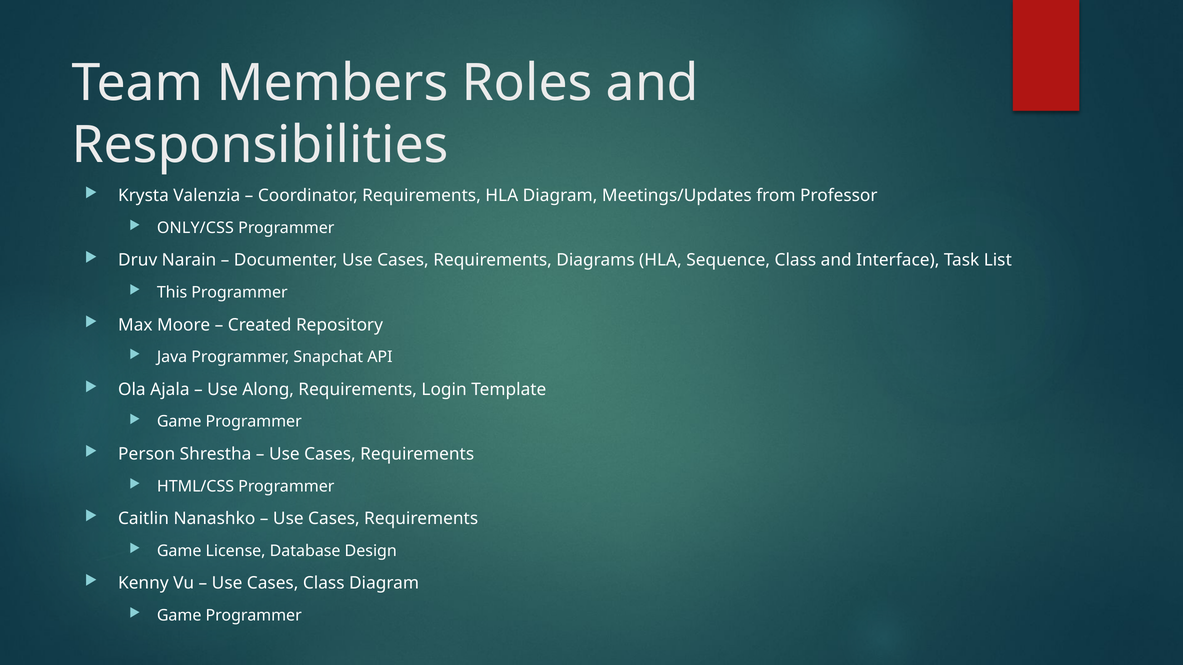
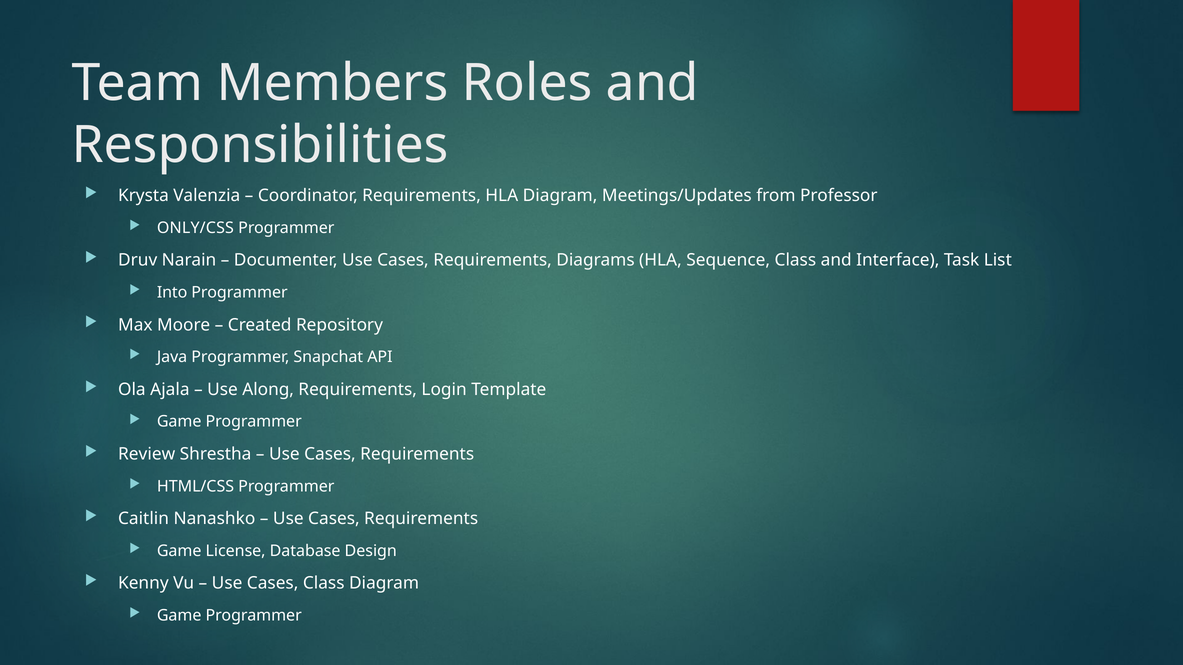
This: This -> Into (172, 293)
Person: Person -> Review (147, 454)
